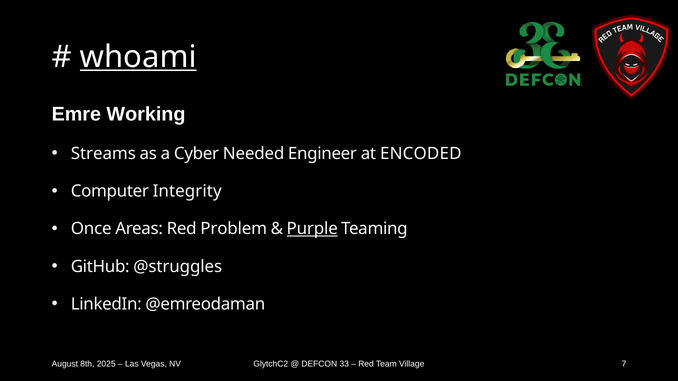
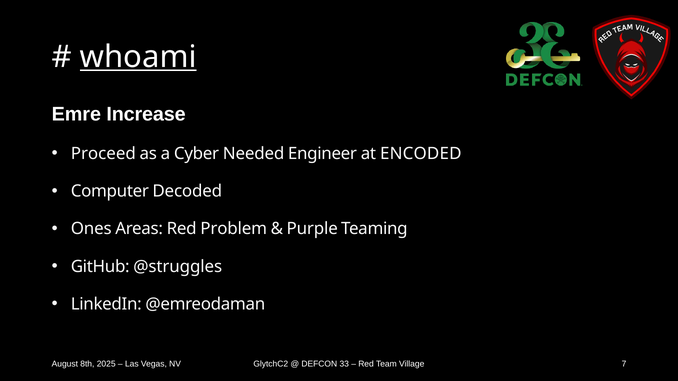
Working: Working -> Increase (146, 115)
Streams: Streams -> Proceed (103, 154)
Integrity: Integrity -> Decoded (187, 192)
Once: Once -> Ones (91, 229)
Purple underline: present -> none (312, 229)
